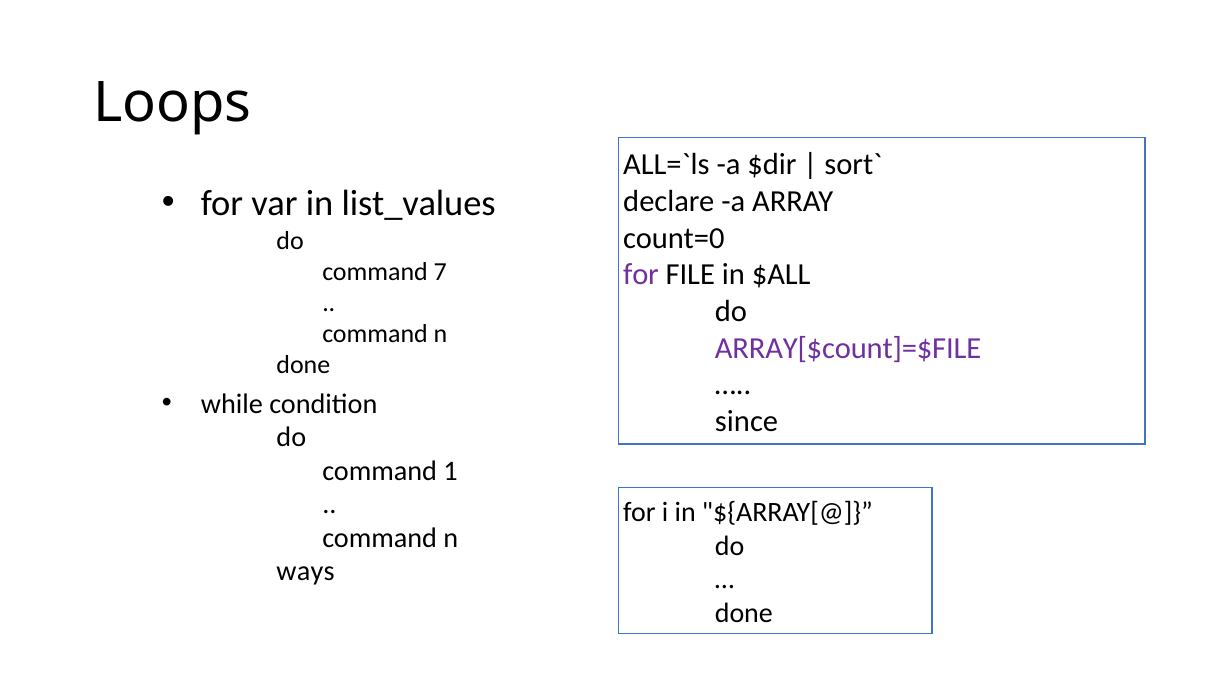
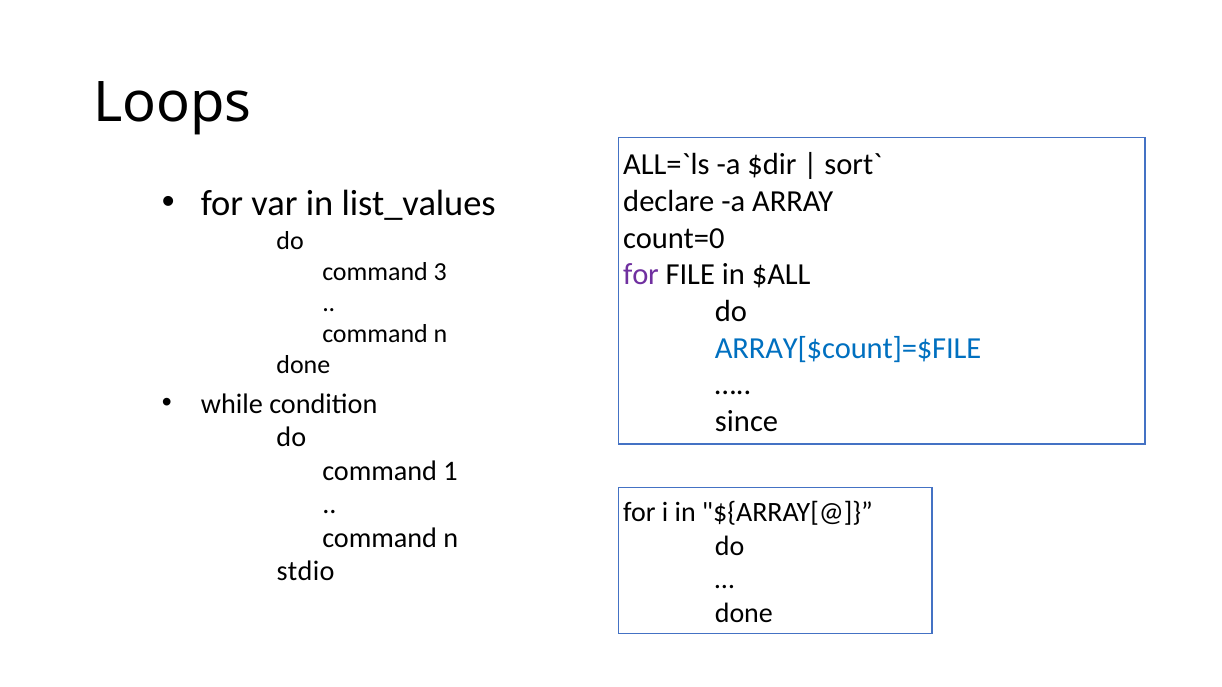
7: 7 -> 3 (440, 272)
ARRAY[$count]=$FILE colour: purple -> blue (848, 348)
ways: ways -> stdio (306, 572)
